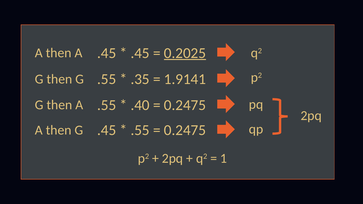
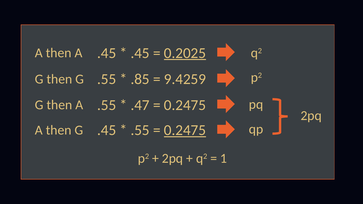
.35: .35 -> .85 (140, 79)
1.9141: 1.9141 -> 9.4259 (185, 79)
.40: .40 -> .47 (140, 105)
0.2475 underline: none -> present (185, 130)
